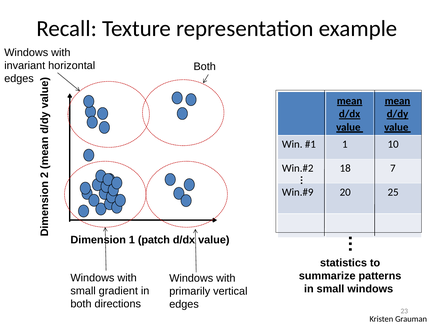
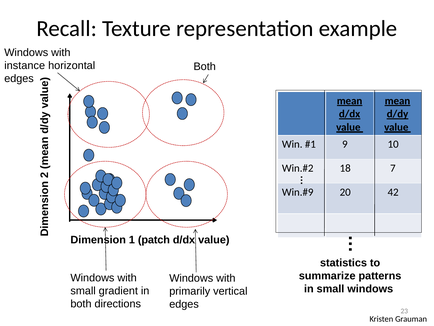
invariant: invariant -> instance (25, 66)
1: 1 -> 9 (345, 144)
25: 25 -> 42 (393, 192)
